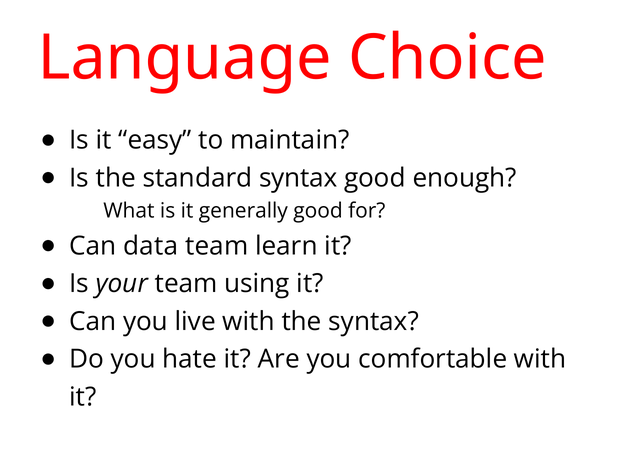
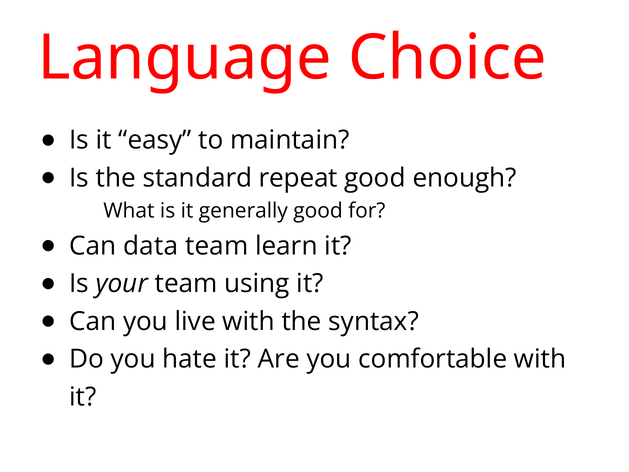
standard syntax: syntax -> repeat (298, 178)
